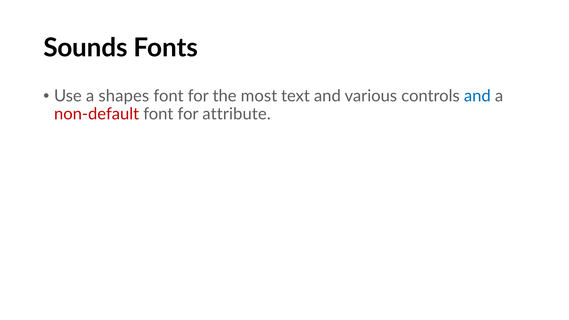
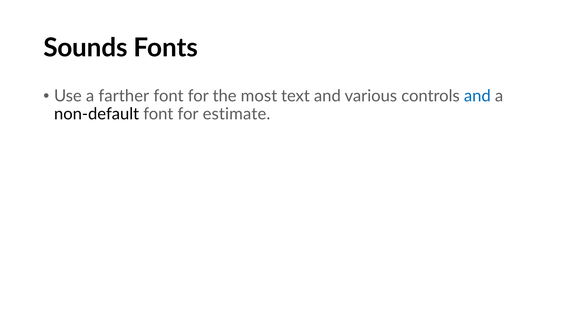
shapes: shapes -> farther (124, 96)
non-default colour: red -> black (97, 114)
attribute: attribute -> estimate (237, 114)
